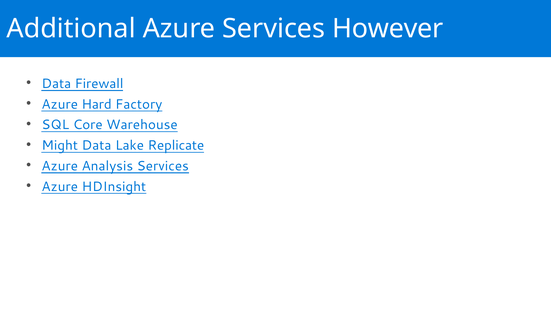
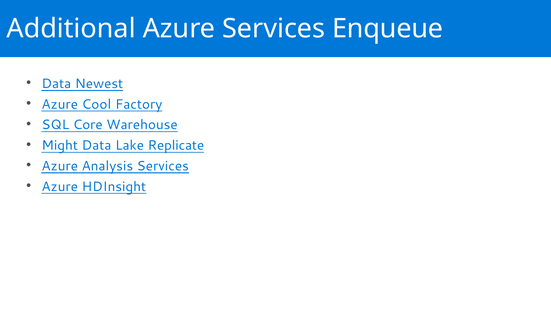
However: However -> Enqueue (388, 28)
Firewall: Firewall -> Newest (99, 84)
Hard: Hard -> Cool (96, 104)
